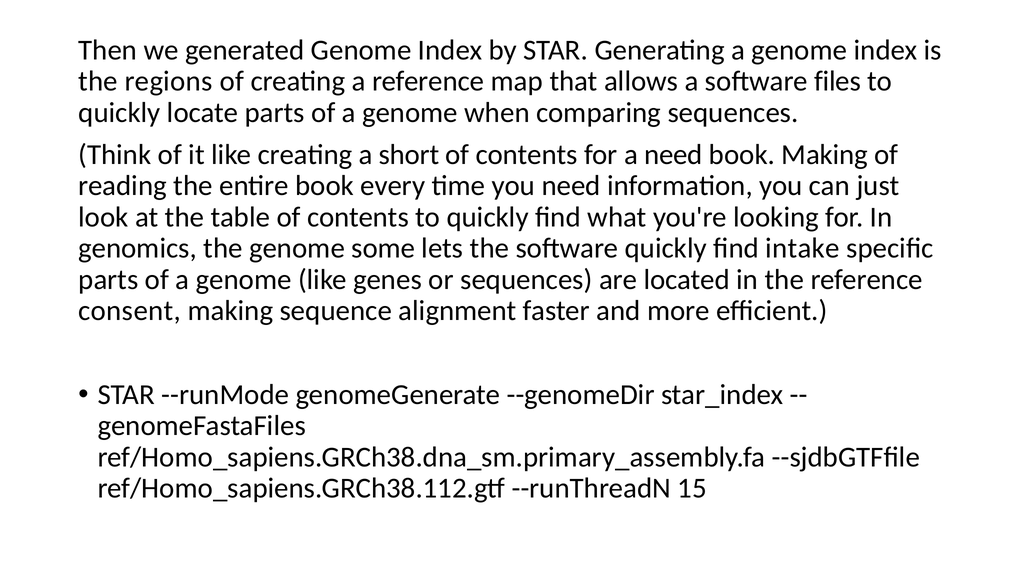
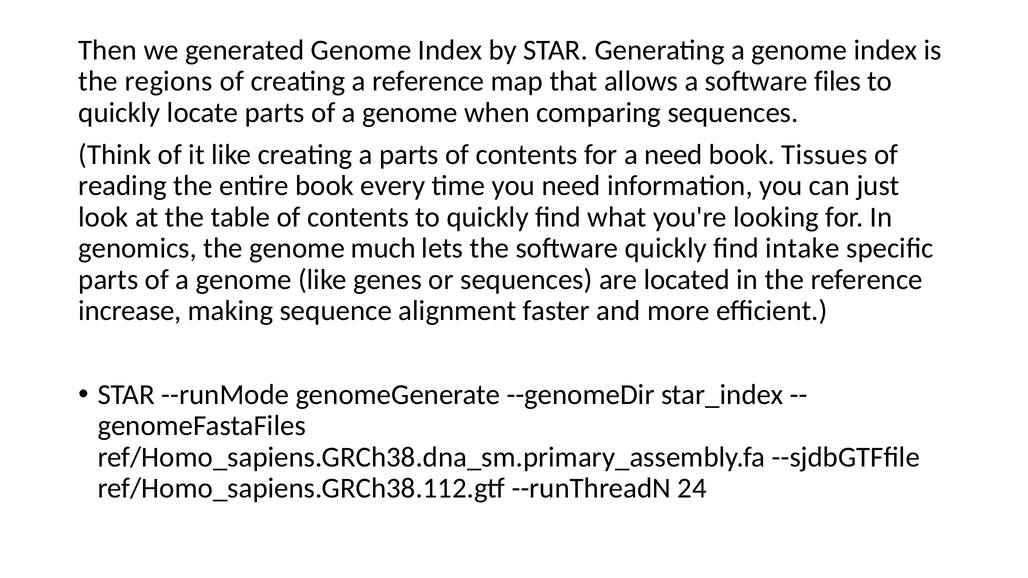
a short: short -> parts (409, 155)
book Making: Making -> Tissues (824, 155)
some: some -> much (383, 248)
consent: consent -> increase (130, 311)
15: 15 -> 24 (692, 489)
